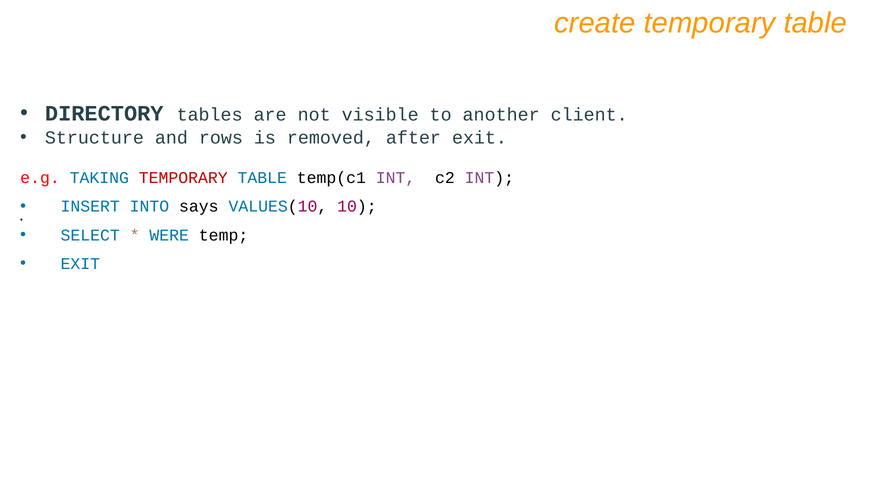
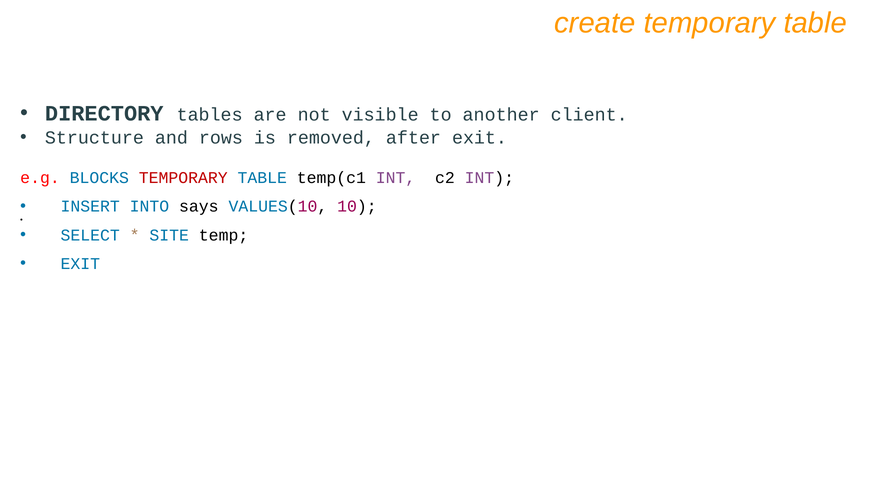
TAKING: TAKING -> BLOCKS (99, 178)
WERE: WERE -> SITE (169, 235)
